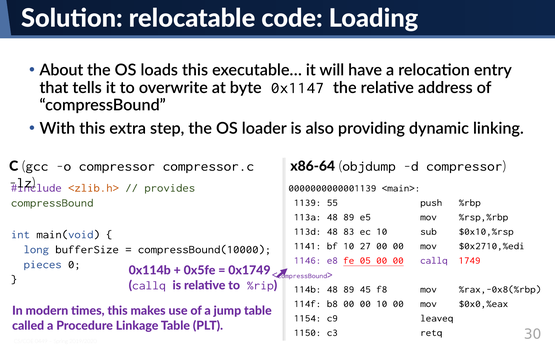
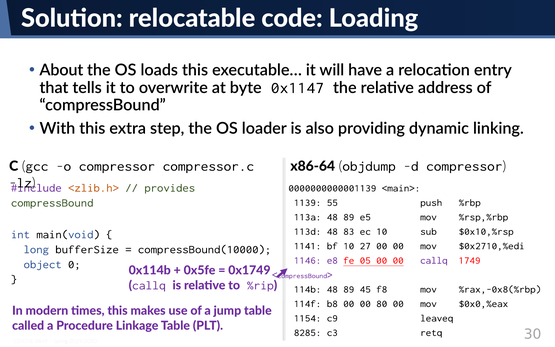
pieces: pieces -> object (43, 264)
00 10: 10 -> 80 (382, 304)
1150: 1150 -> 8285 (308, 332)
